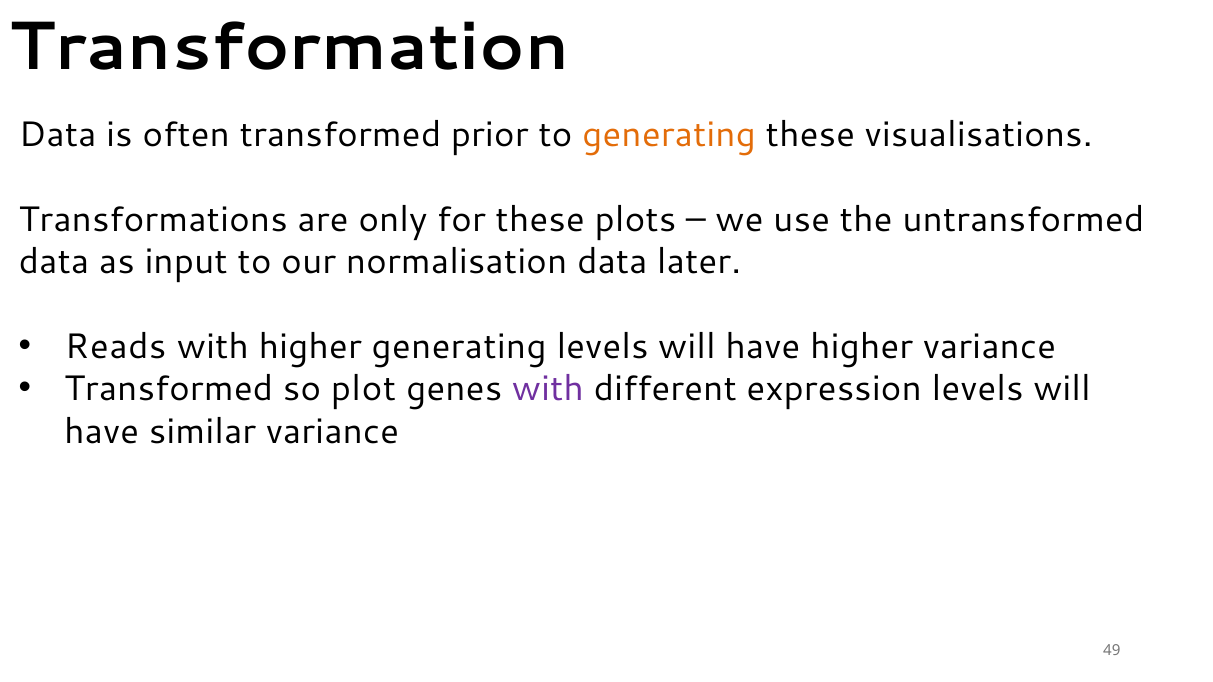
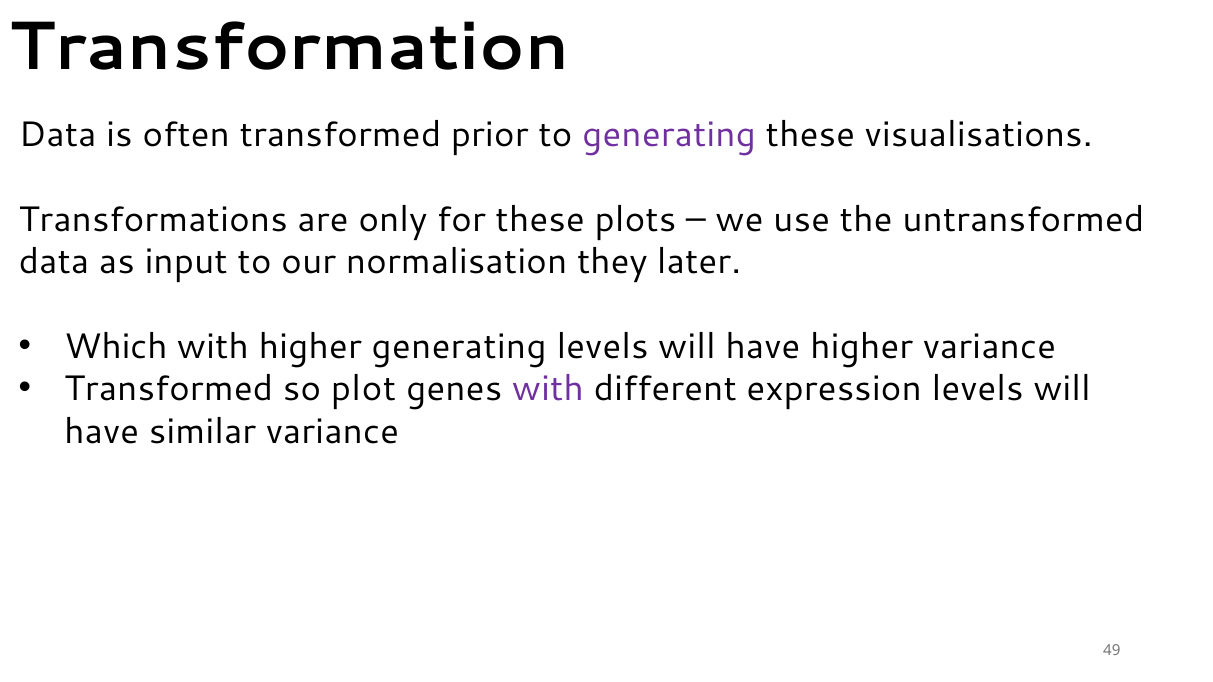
generating colour: orange -> purple (669, 135)
normalisation data: data -> they (612, 262)
Reads: Reads -> Which (116, 347)
